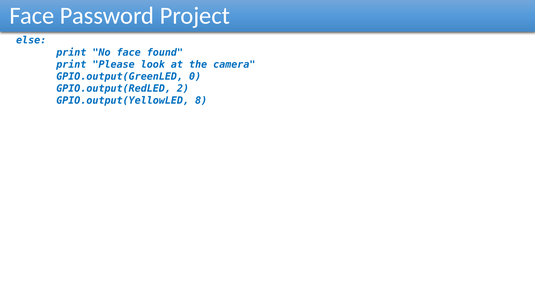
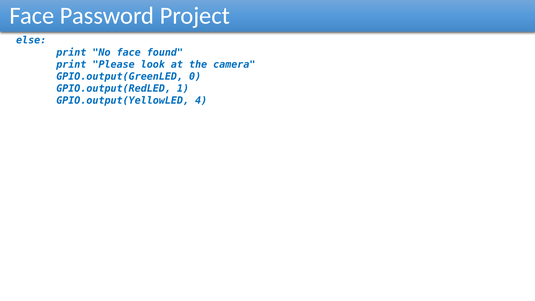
2: 2 -> 1 (183, 88)
8: 8 -> 4 (201, 101)
